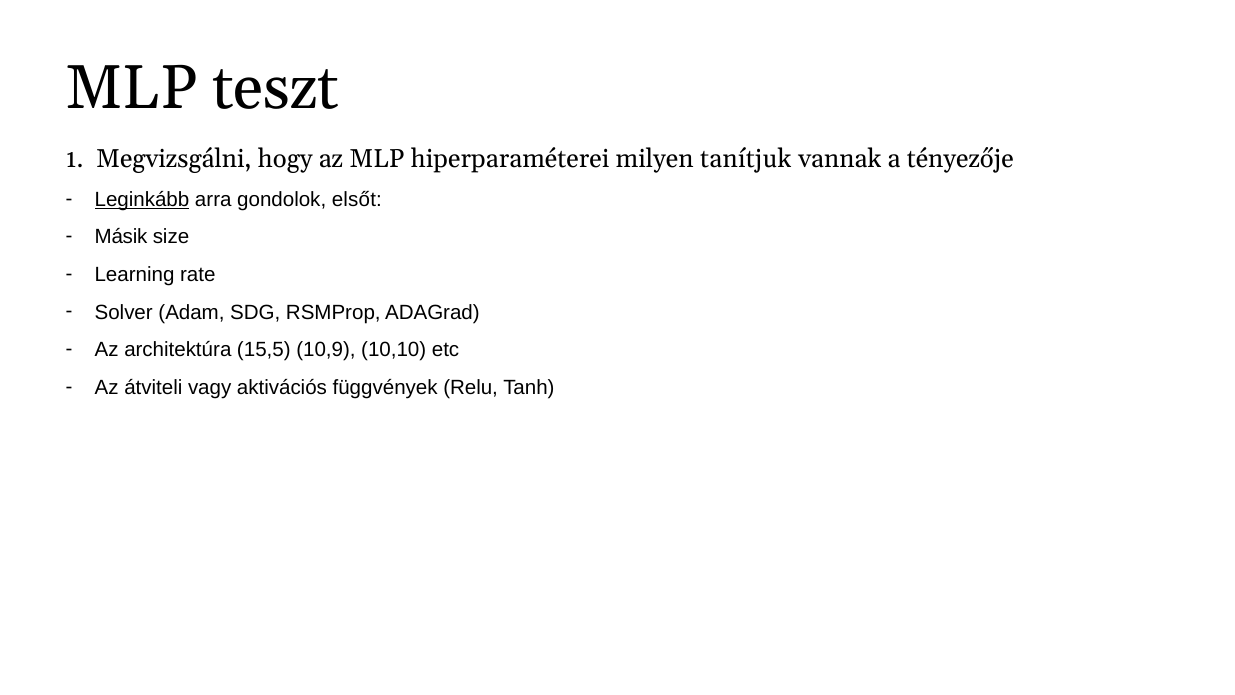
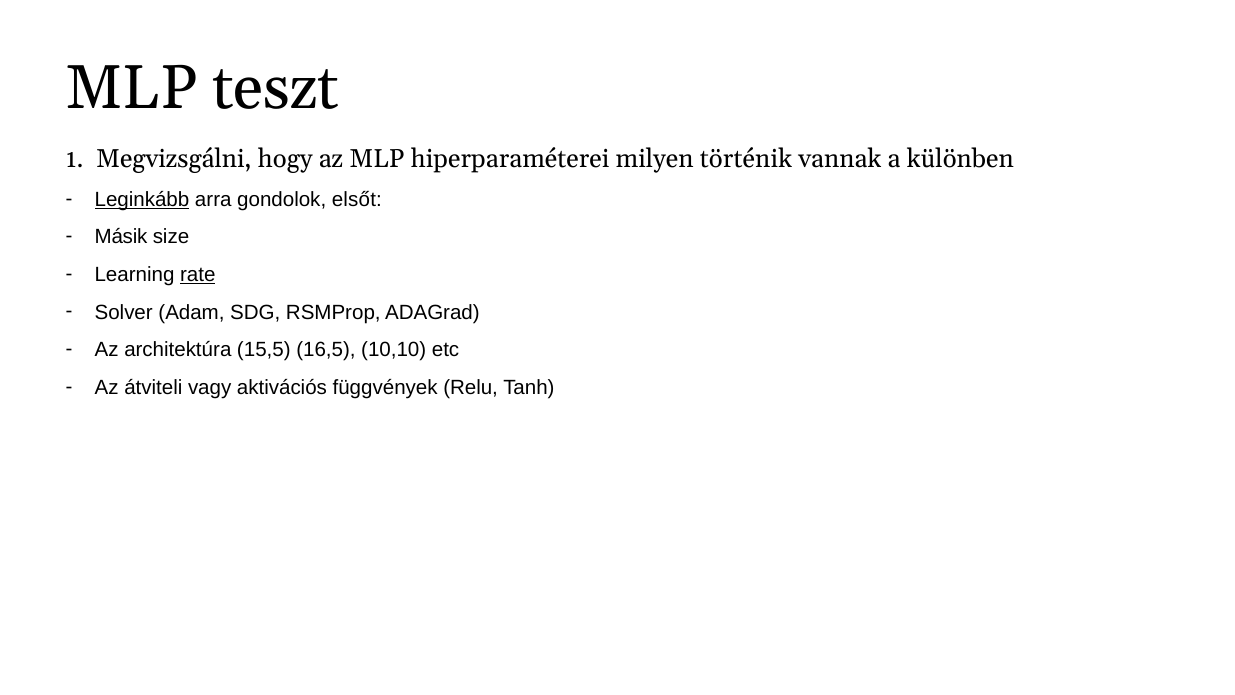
tanítjuk: tanítjuk -> történik (746, 159)
tényezője: tényezője -> különben (960, 159)
rate underline: none -> present (198, 275)
10,9: 10,9 -> 16,5 (326, 350)
